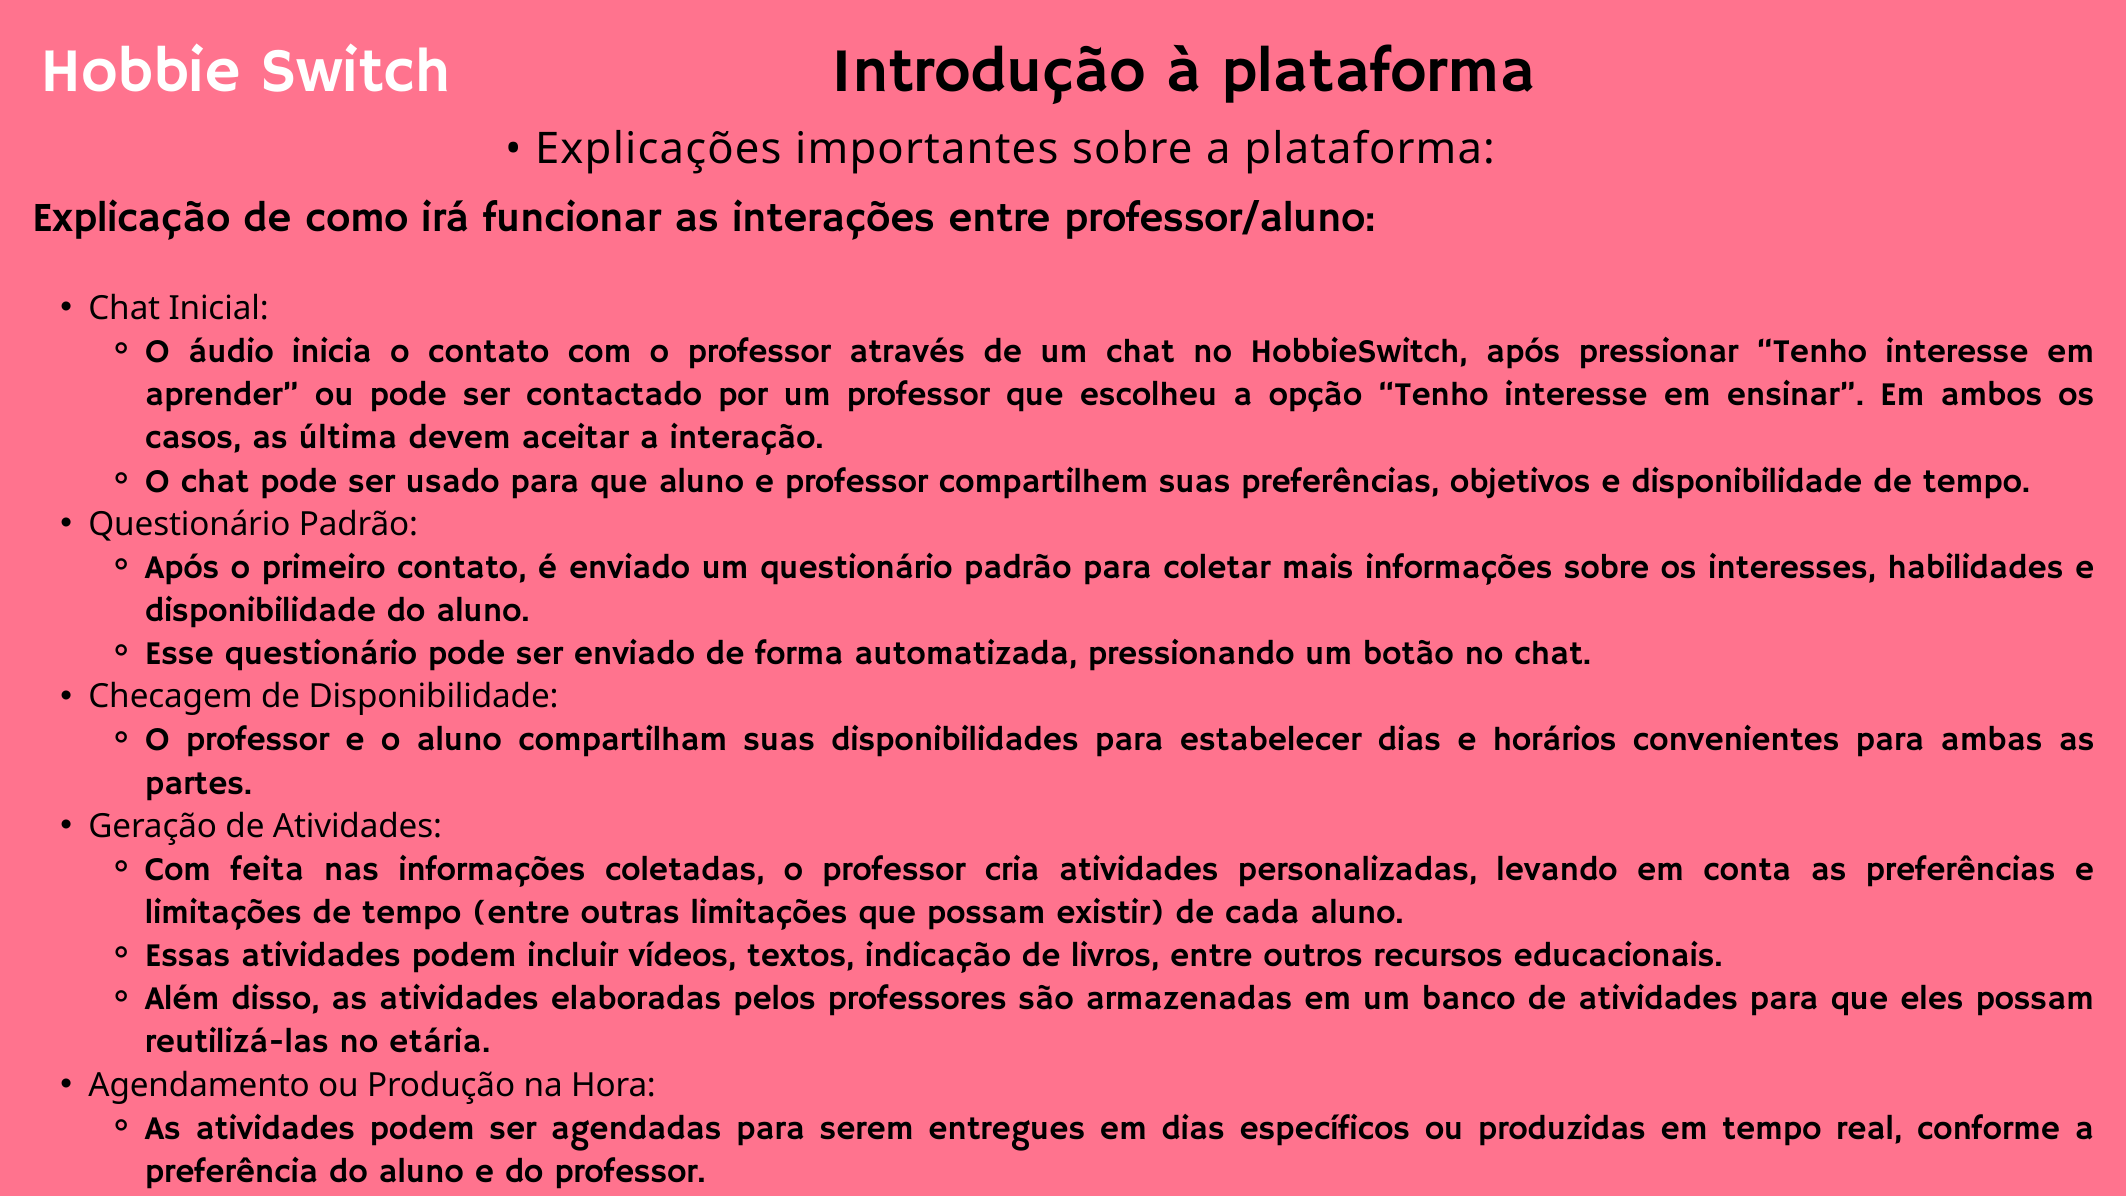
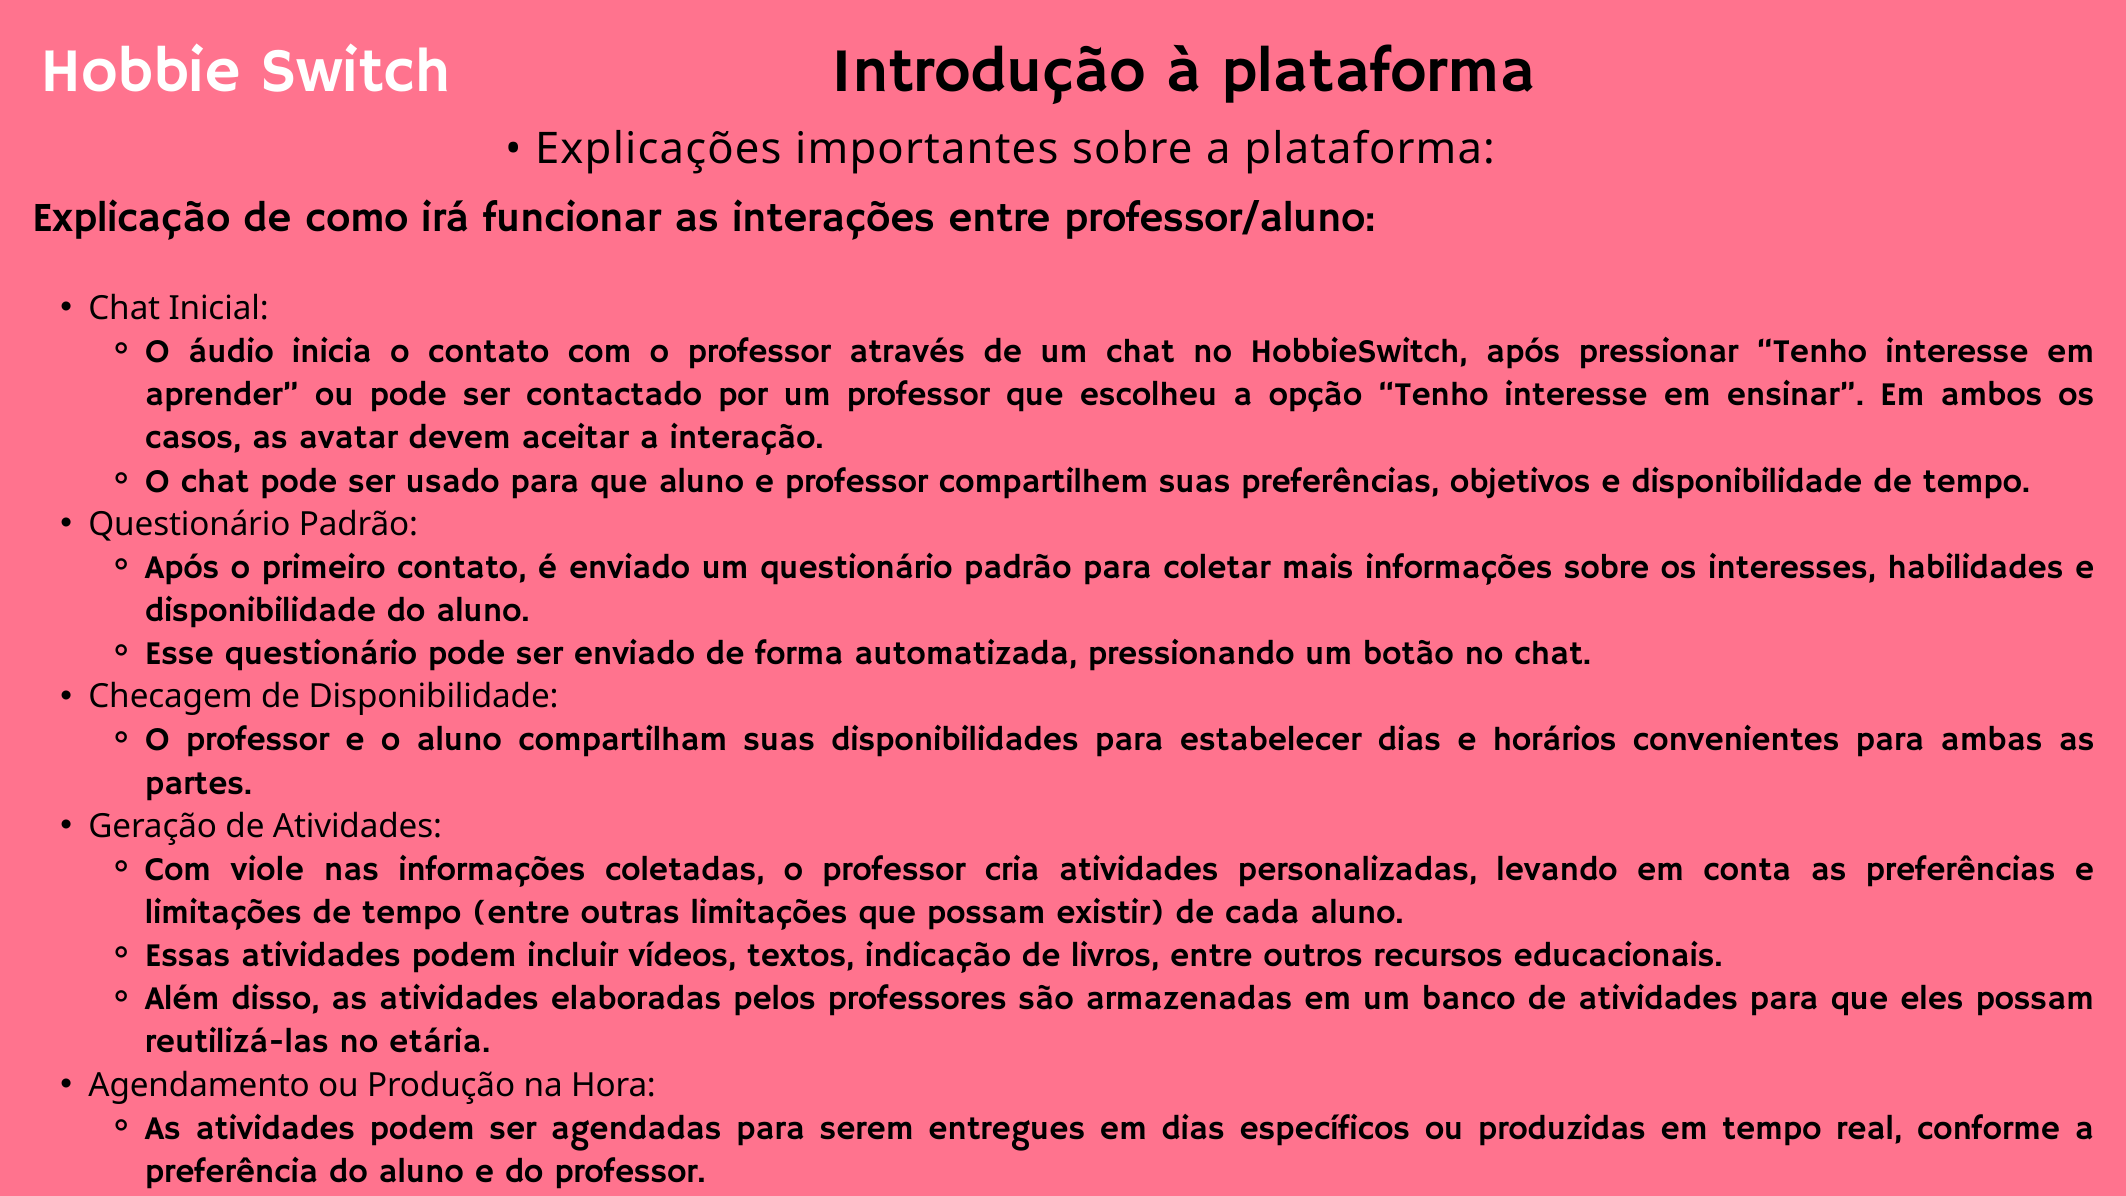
última: última -> avatar (348, 438)
feita: feita -> viole (267, 869)
